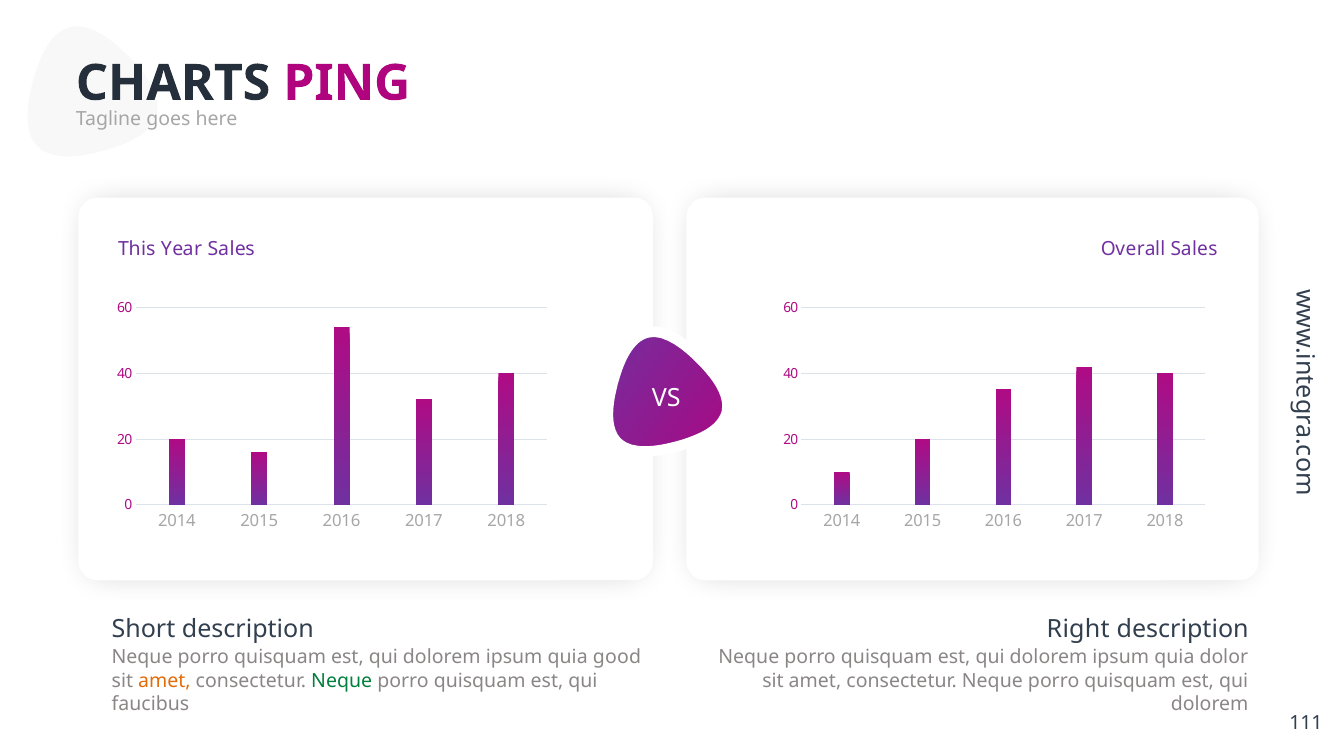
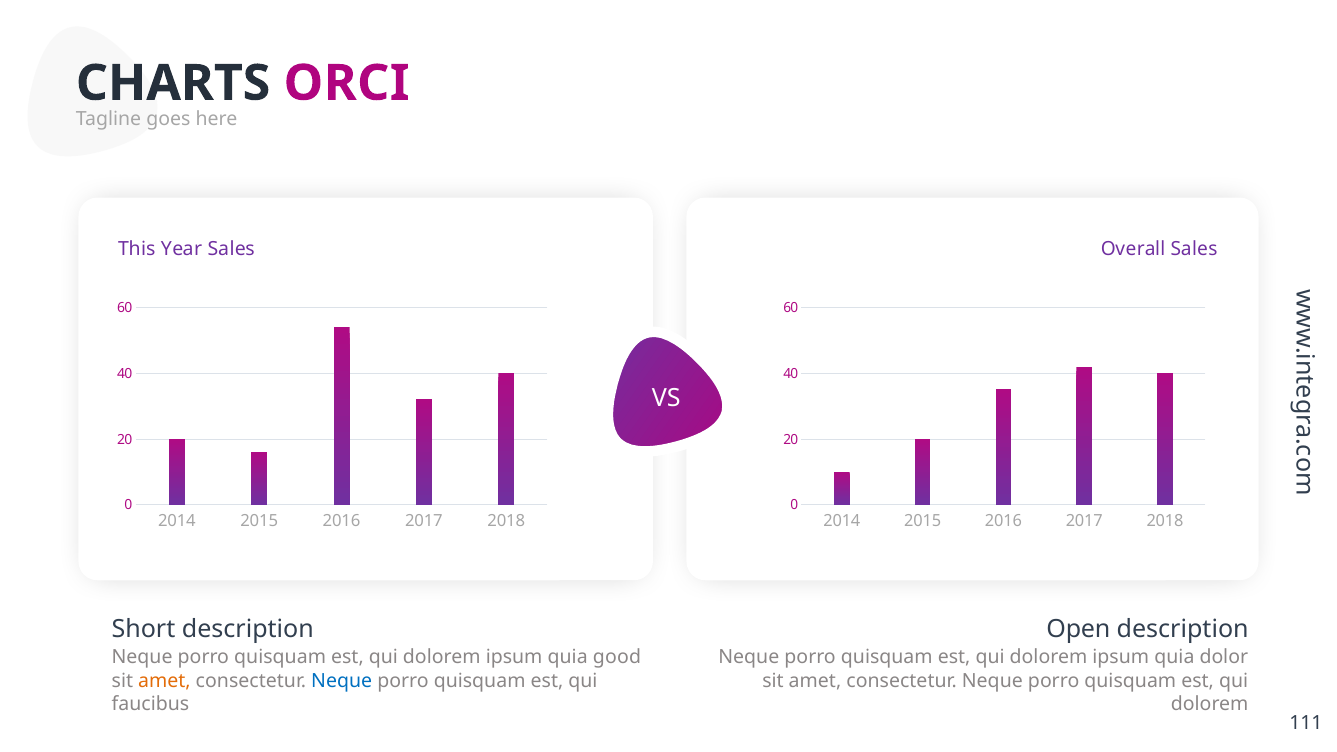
PING: PING -> ORCI (346, 83)
Right: Right -> Open (1078, 629)
Neque colour: green -> blue (342, 681)
